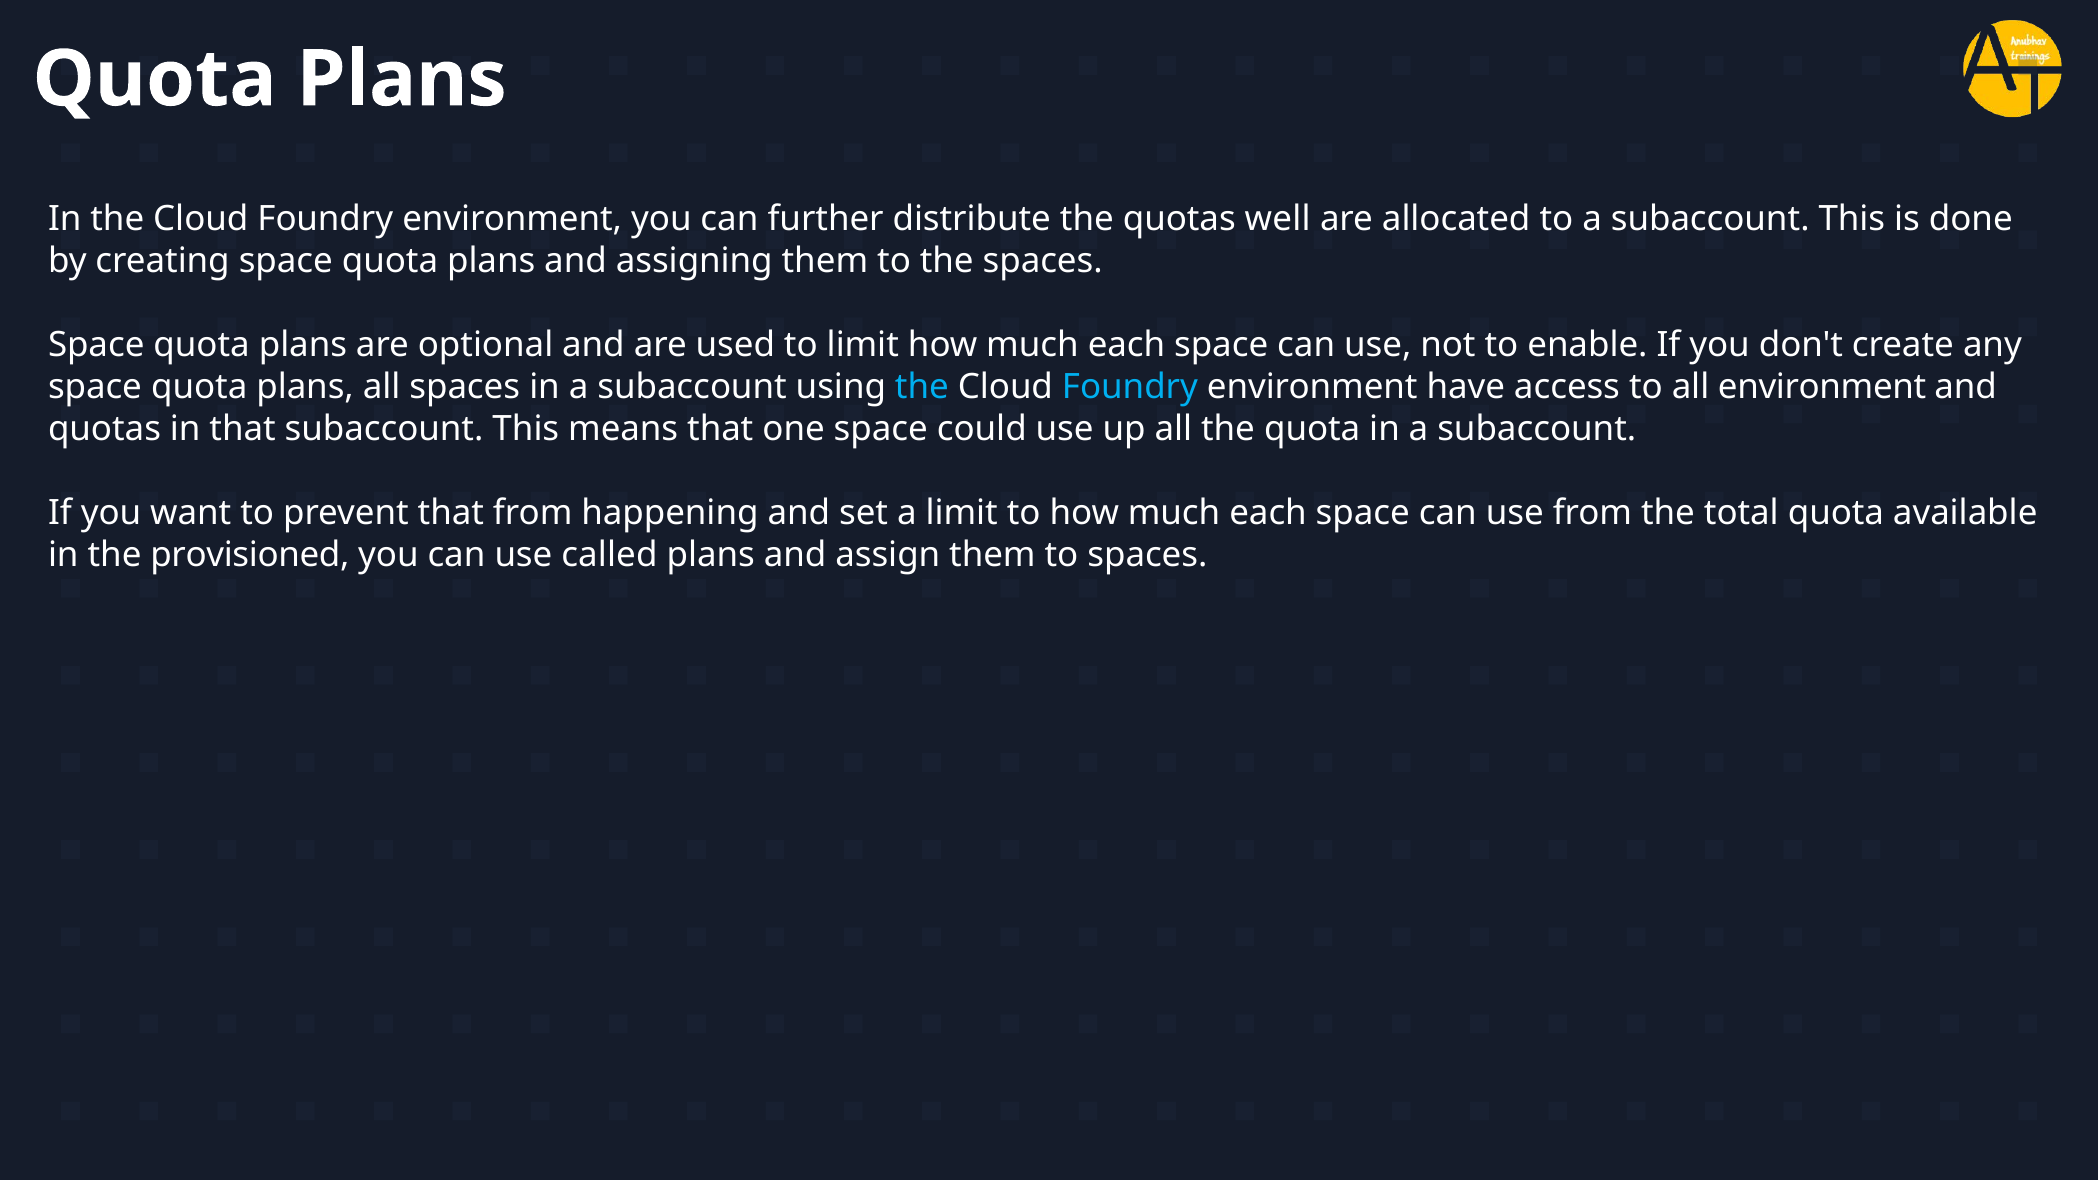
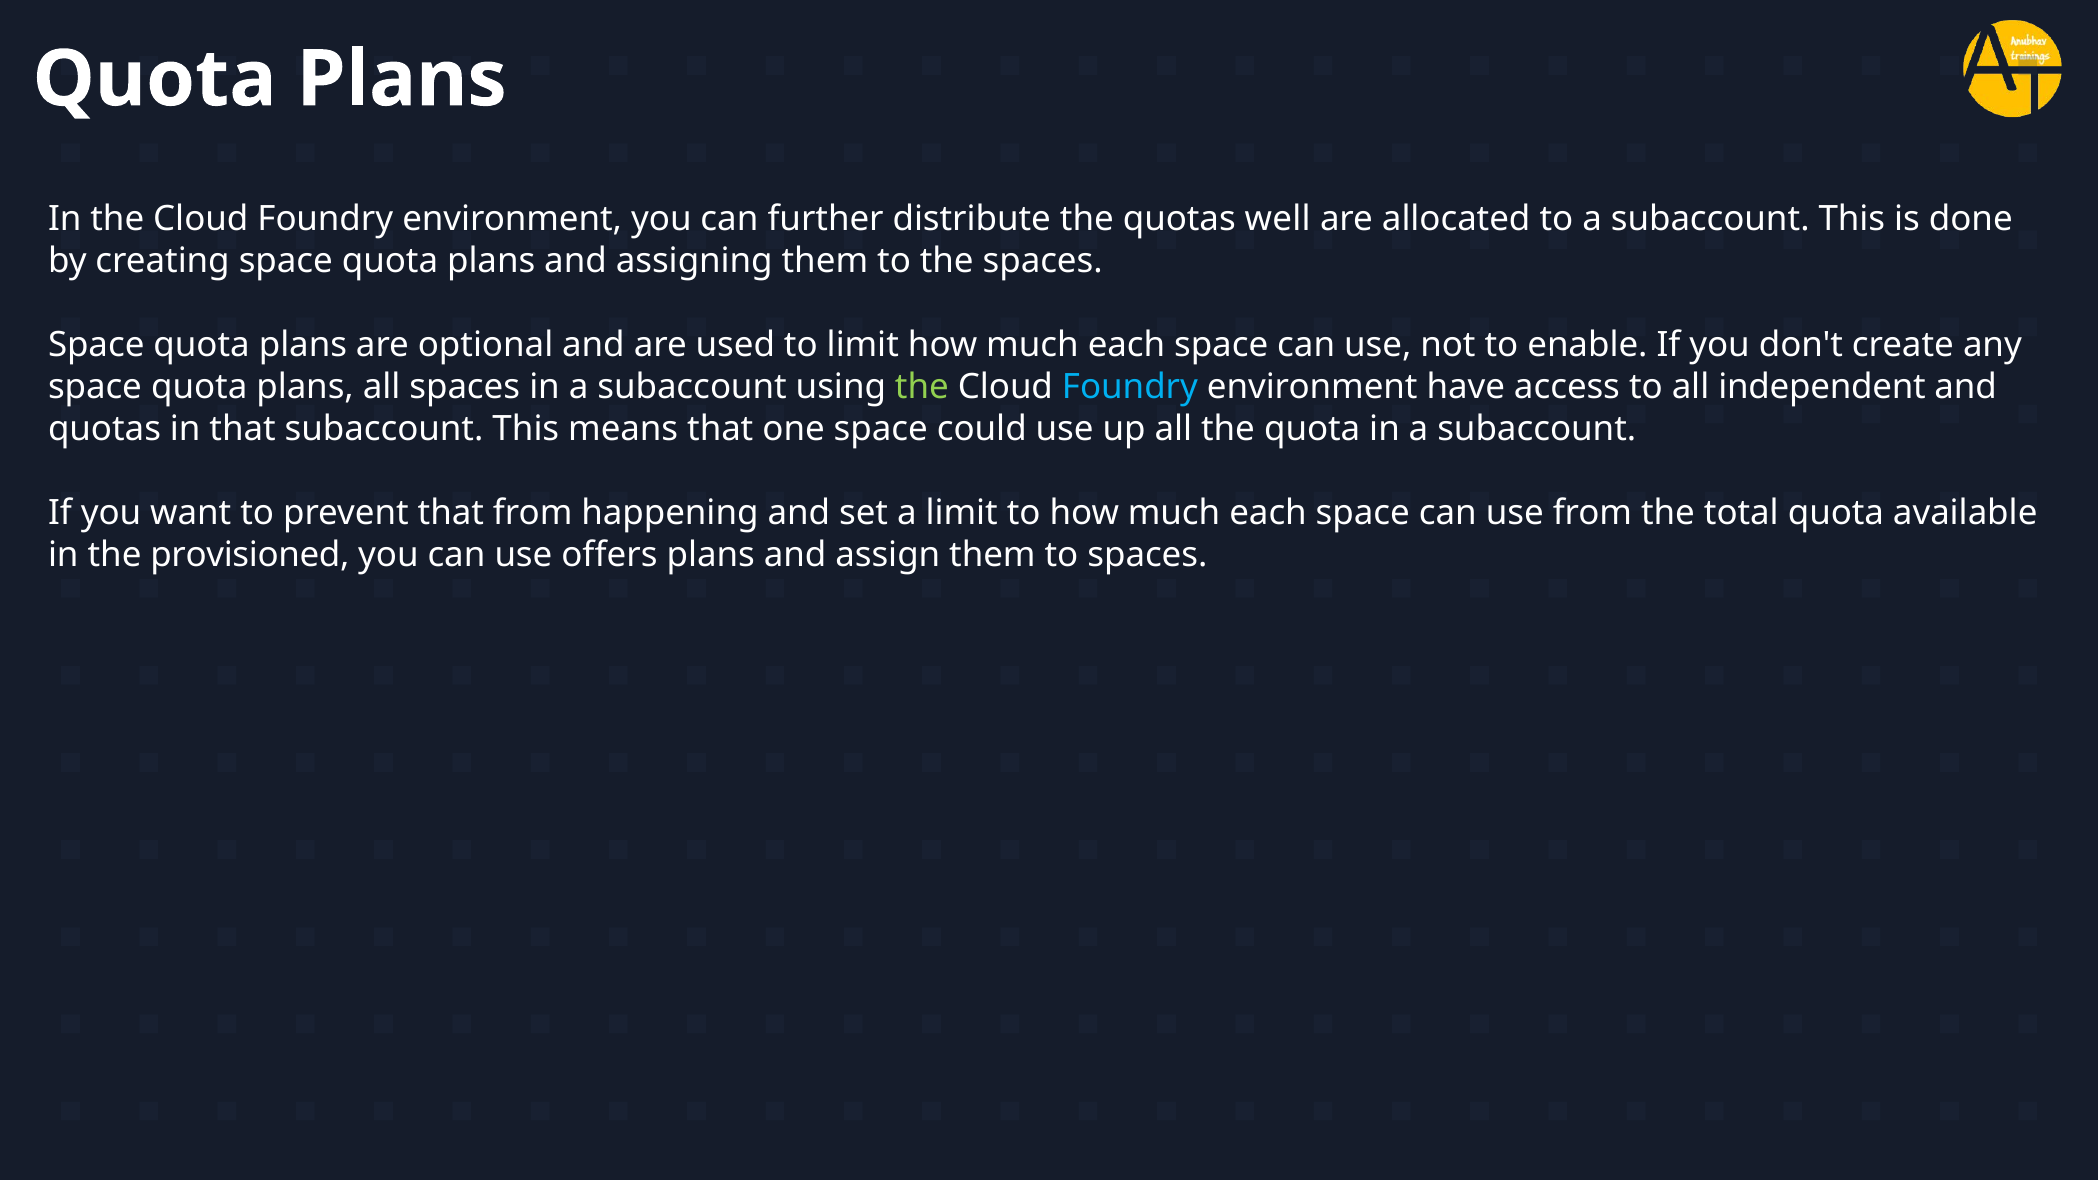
the colour: light blue -> light green (922, 387)
all environment: environment -> independent (1822, 387)
called: called -> offers (609, 555)
